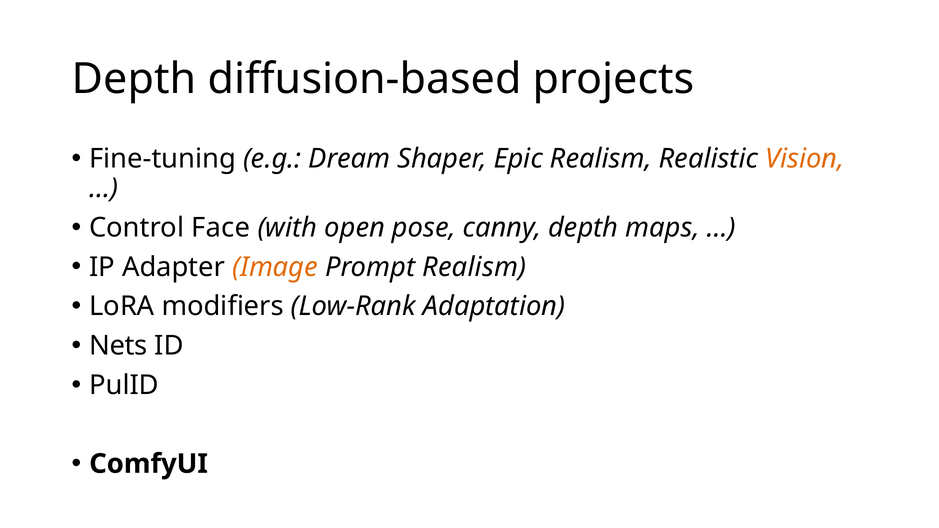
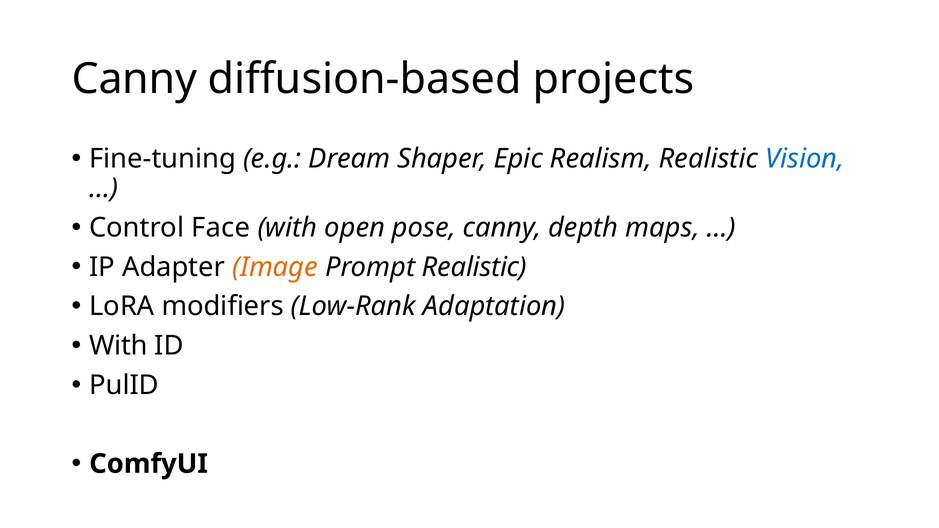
Depth: Depth -> Canny (134, 79)
Vision colour: orange -> blue (805, 159)
Prompt Realism: Realism -> Realistic (474, 267)
Nets: Nets -> With (118, 346)
